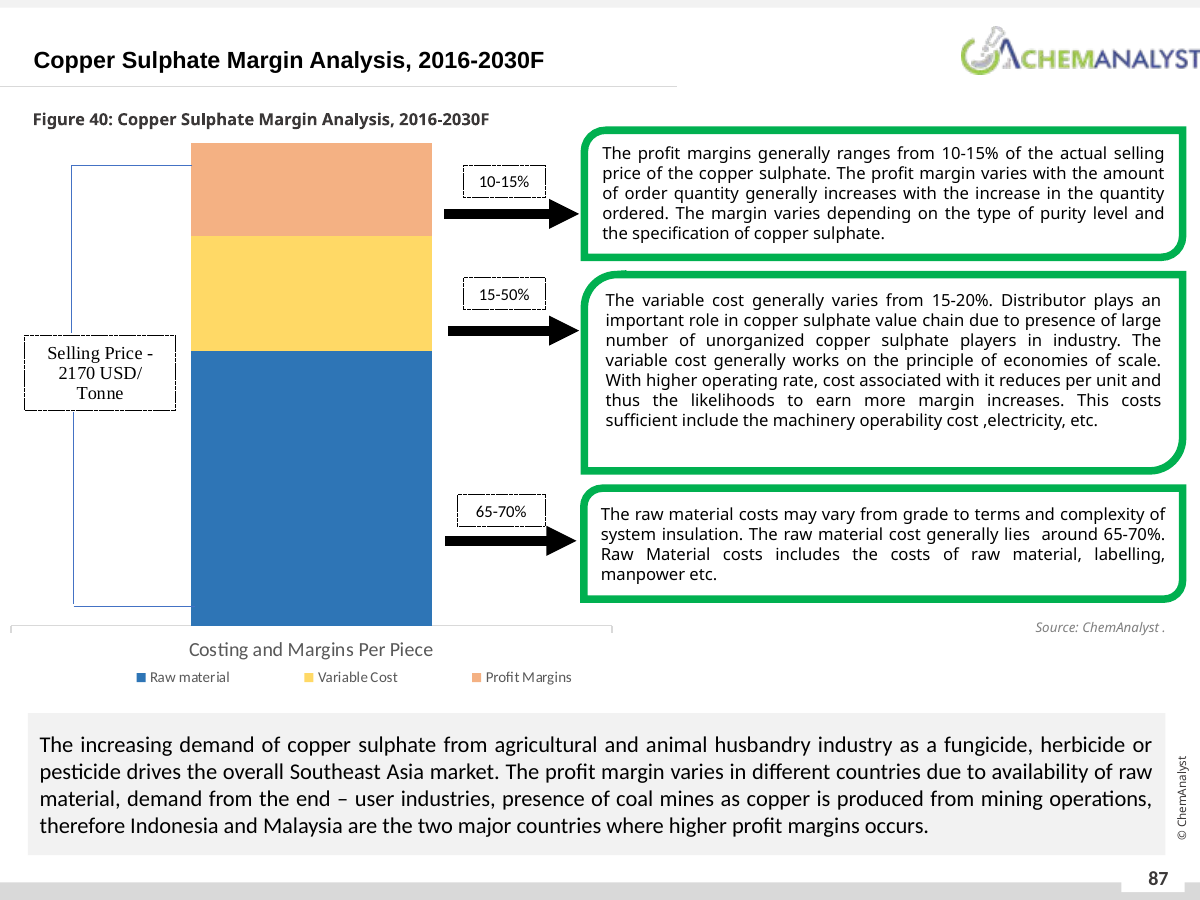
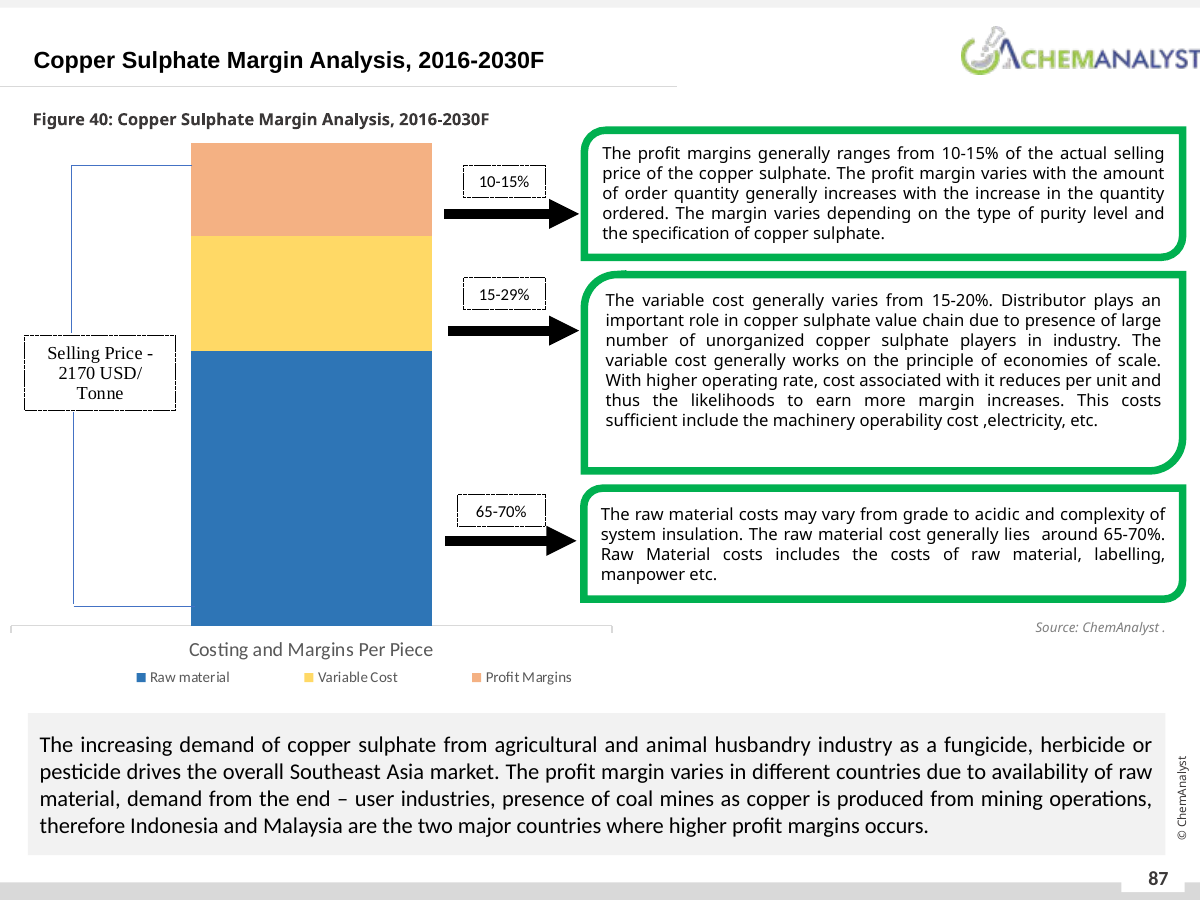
15-50%: 15-50% -> 15-29% (504, 295)
terms: terms -> acidic (997, 515)
